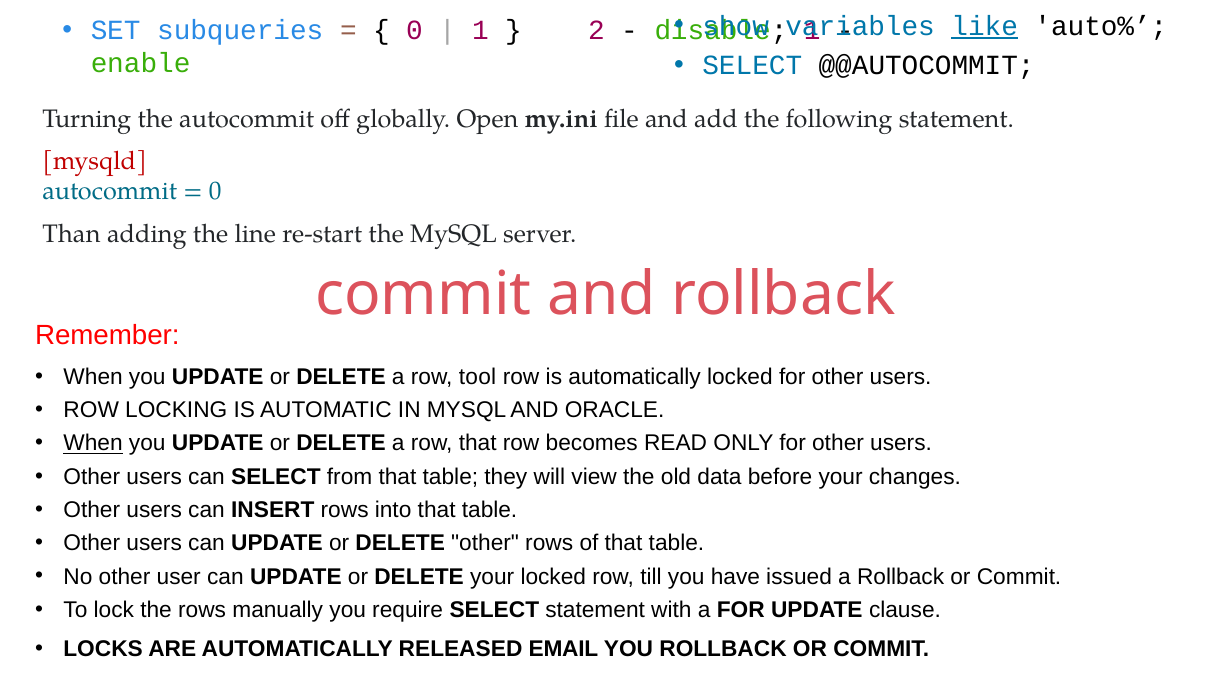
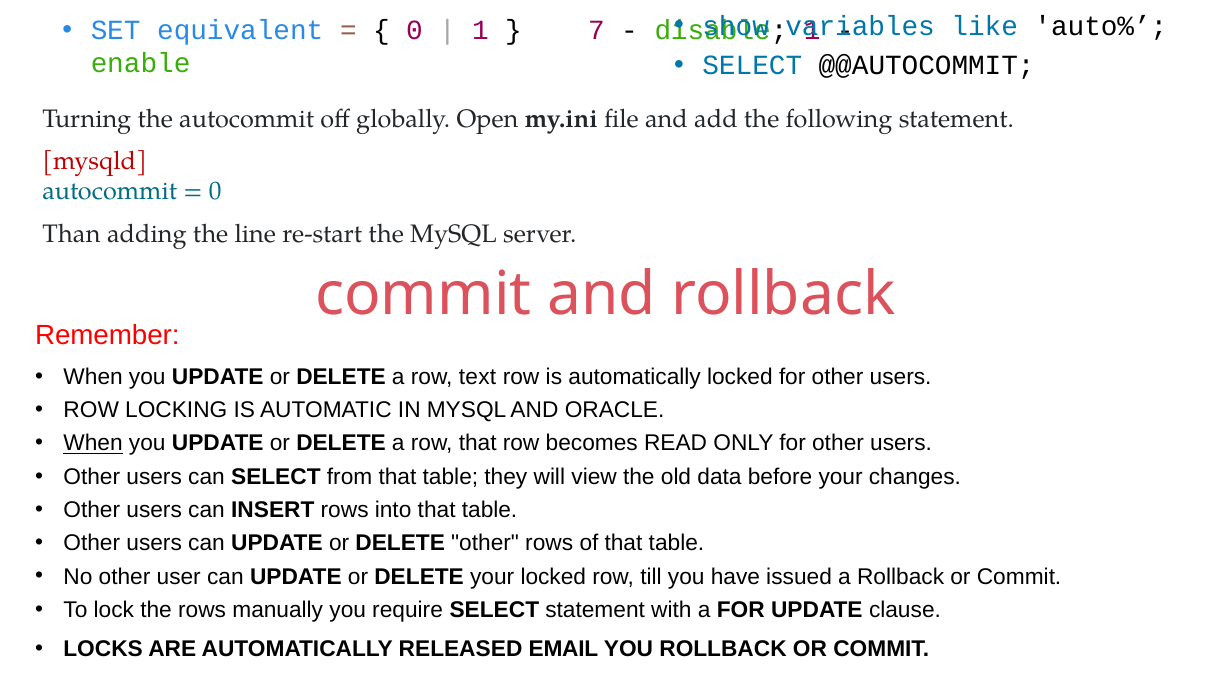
like underline: present -> none (985, 26)
subqueries: subqueries -> equivalent (240, 31)
2: 2 -> 7 (597, 31)
tool: tool -> text (478, 377)
